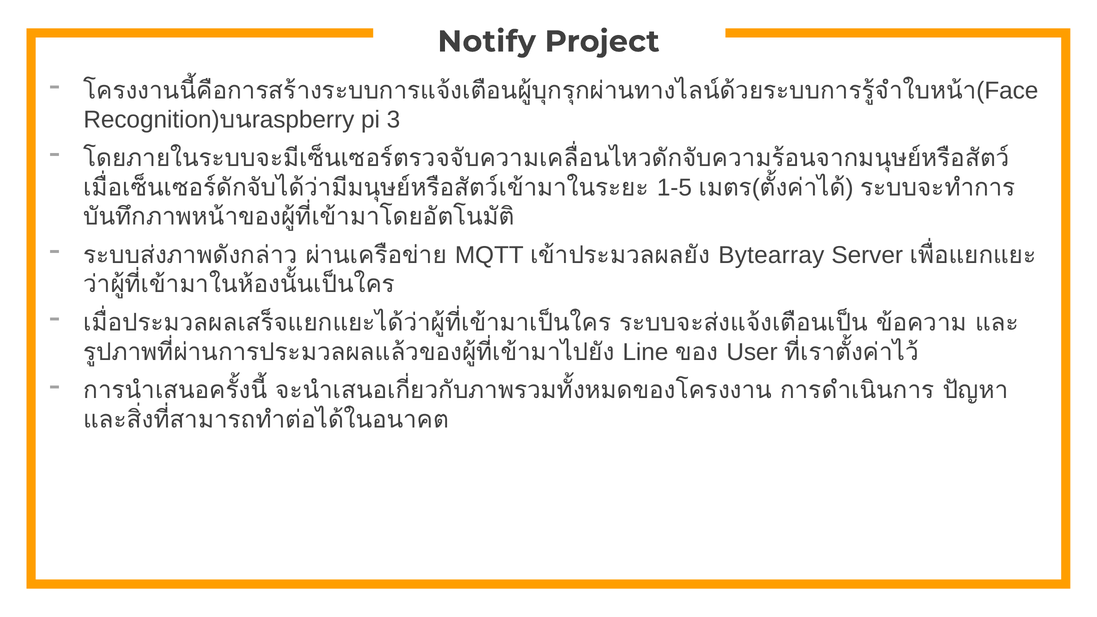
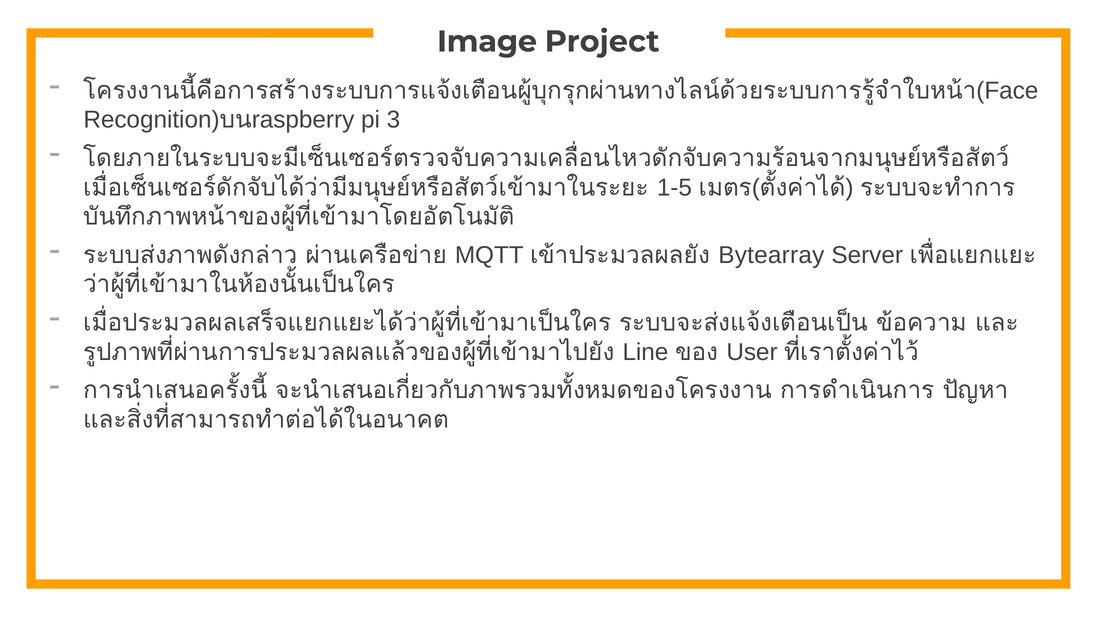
Notify: Notify -> Image (487, 42)
